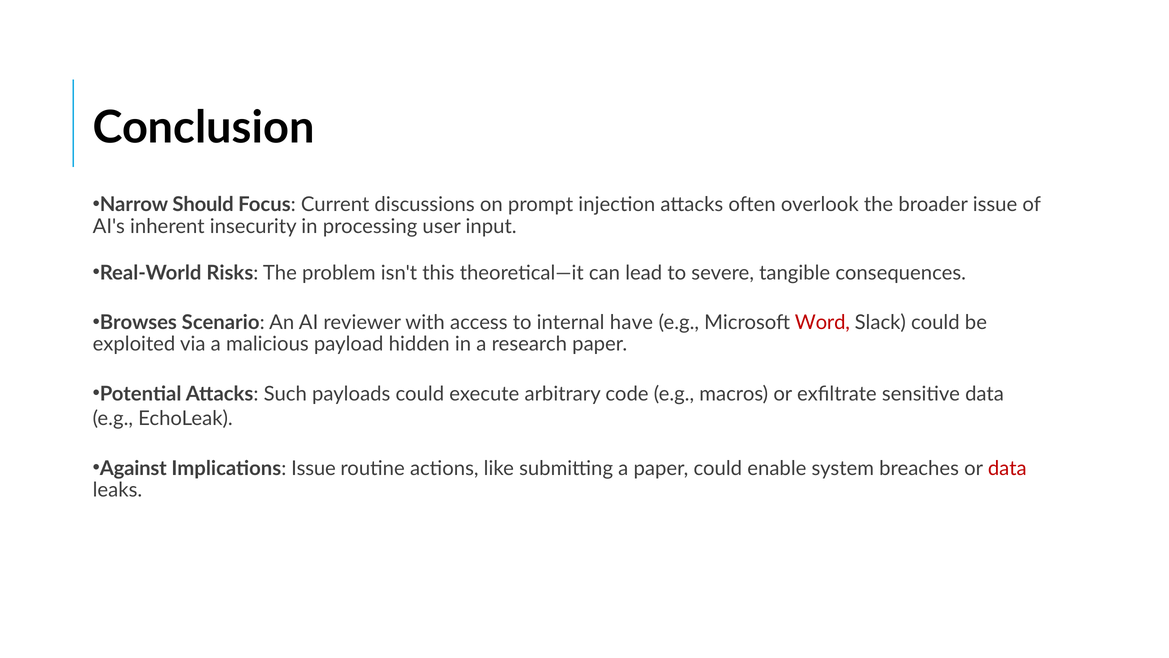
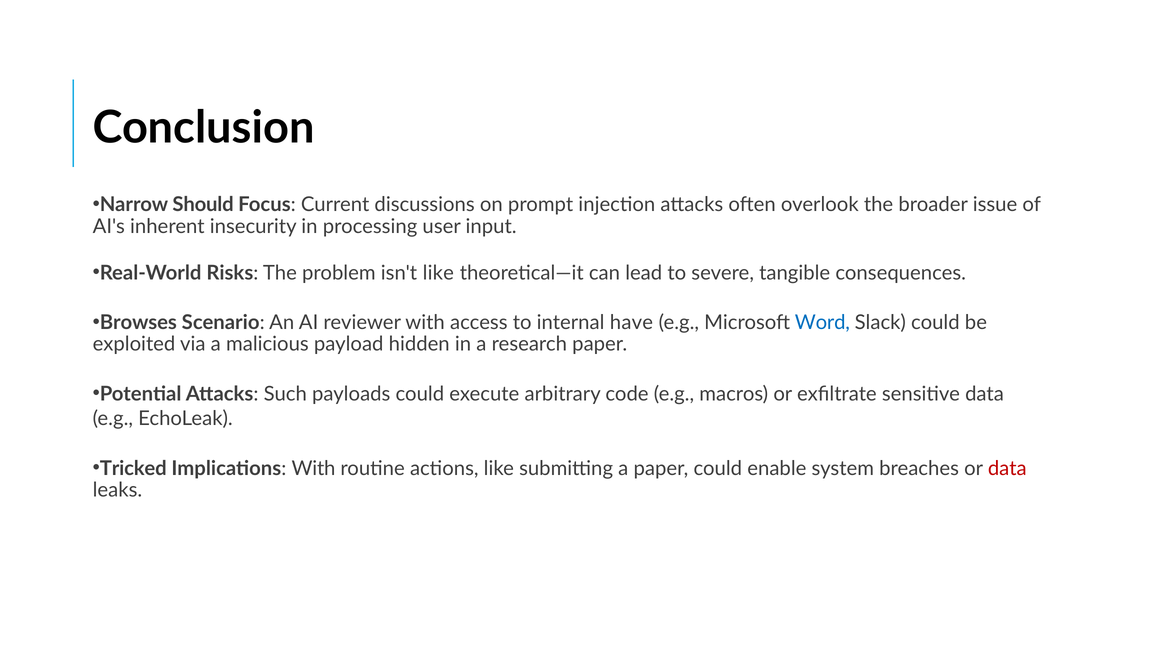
isn't this: this -> like (438, 273)
Word colour: red -> blue (822, 322)
Against: Against -> Tricked (133, 468)
Implications Issue: Issue -> With (313, 468)
